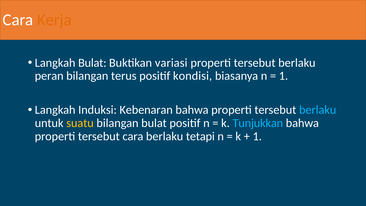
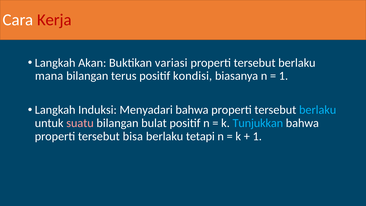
Kerja colour: orange -> red (54, 20)
Langkah Bulat: Bulat -> Akan (92, 63)
peran: peran -> mana (49, 76)
Kebenaran: Kebenaran -> Menyadari (146, 110)
suatu colour: yellow -> pink (80, 123)
tersebut cara: cara -> bisa (133, 136)
